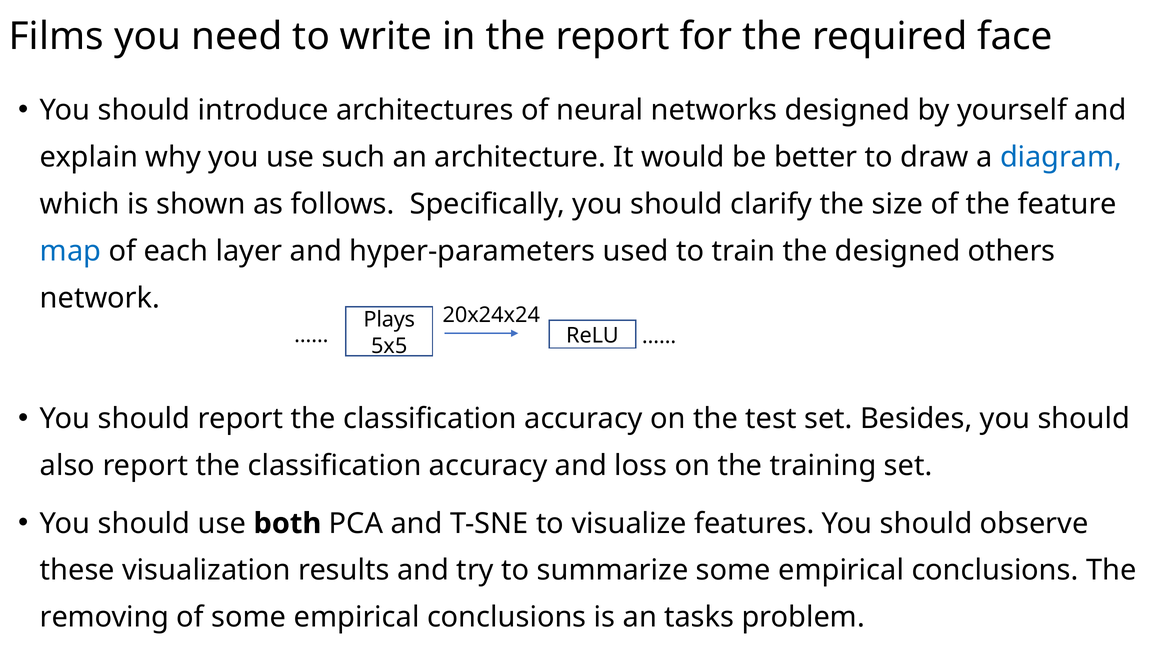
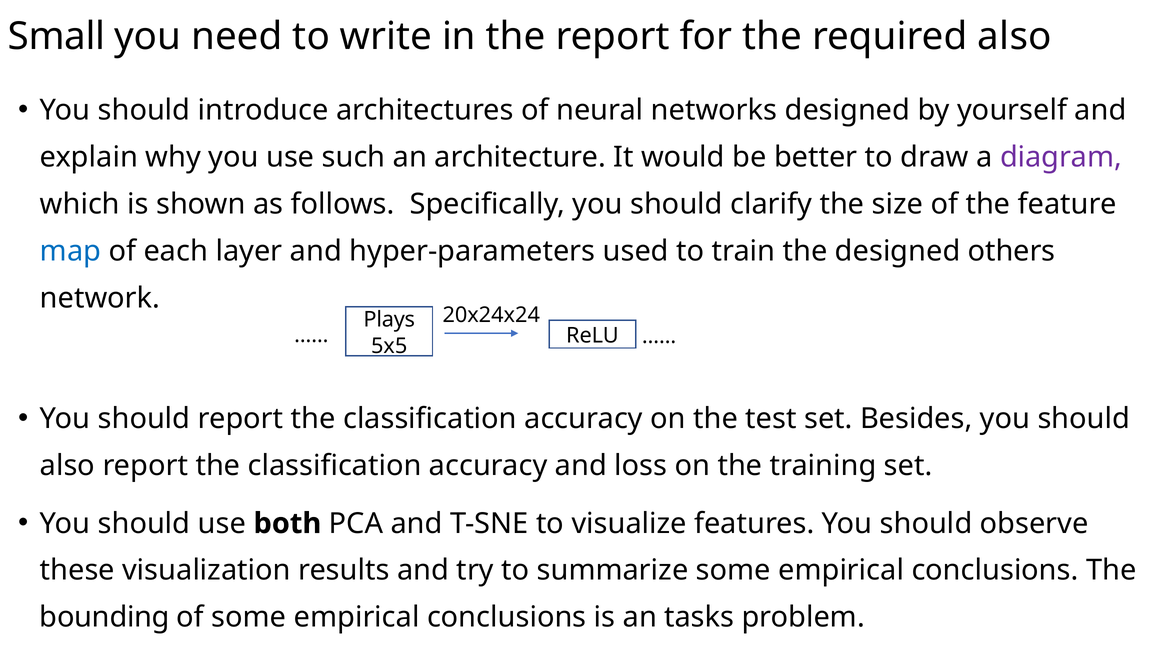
Films: Films -> Small (57, 36)
required face: face -> also (1015, 36)
diagram colour: blue -> purple (1061, 157)
removing: removing -> bounding (105, 617)
